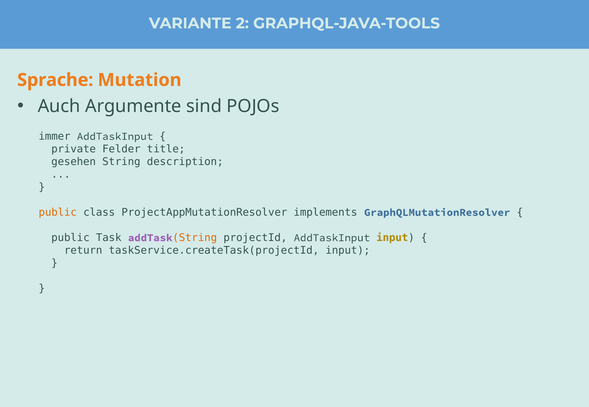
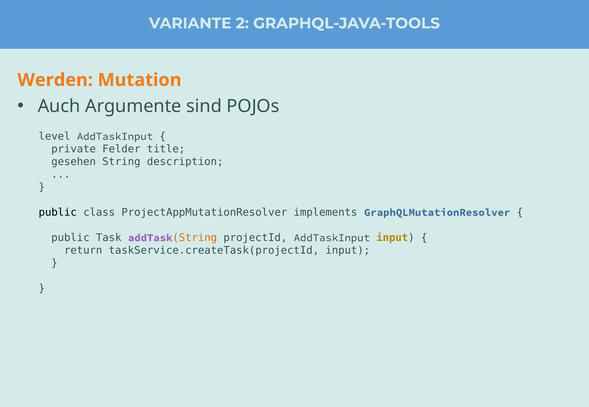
Sprache: Sprache -> Werden (55, 80)
immer: immer -> level (55, 137)
public colour: orange -> black (58, 213)
